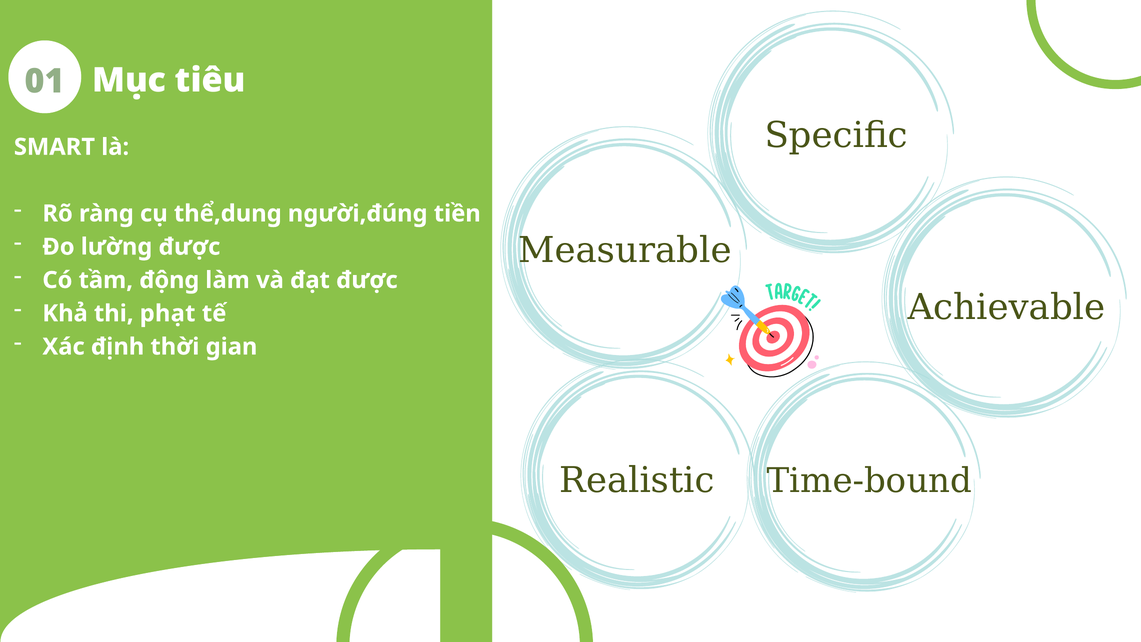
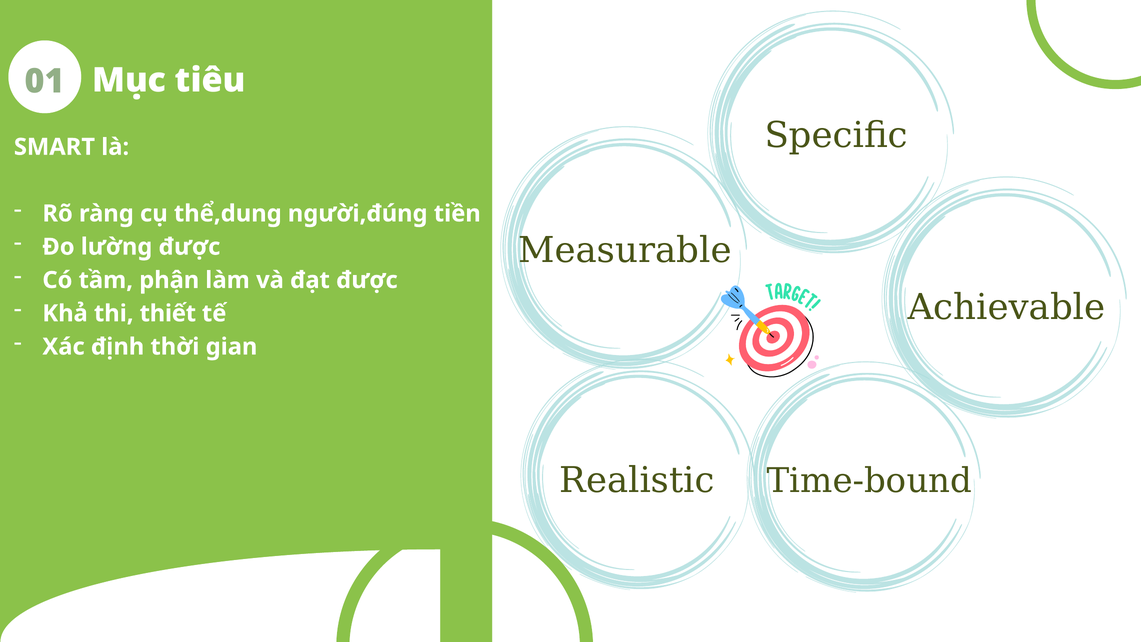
động: động -> phận (169, 280)
phạt: phạt -> thiết (168, 313)
